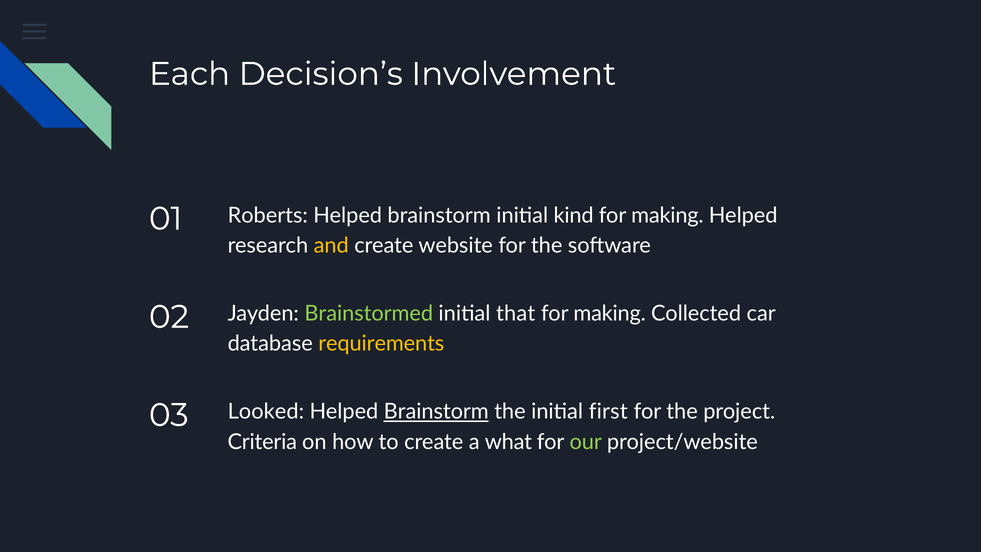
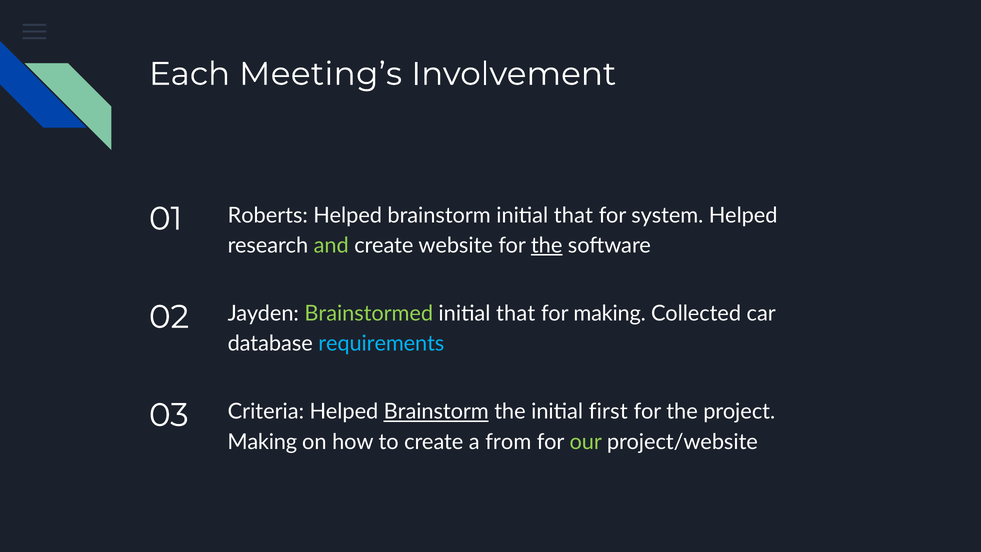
Decision’s: Decision’s -> Meeting’s (321, 74)
brainstorm initial kind: kind -> that (573, 215)
making: making -> system (667, 215)
and colour: yellow -> light green (331, 245)
the underline: none -> present (547, 245)
requirements colour: yellow -> light blue (381, 344)
Looked: Looked -> Criteria (266, 412)
Criteria: Criteria -> Making (262, 442)
what: what -> from (508, 442)
